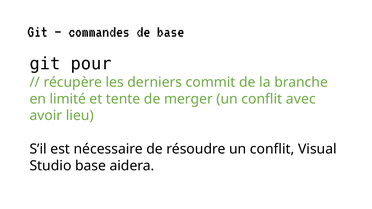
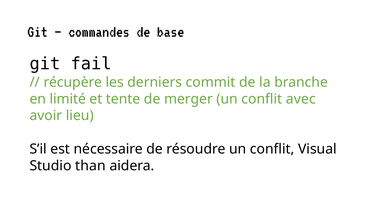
pour: pour -> fail (91, 64)
Studio base: base -> than (90, 166)
